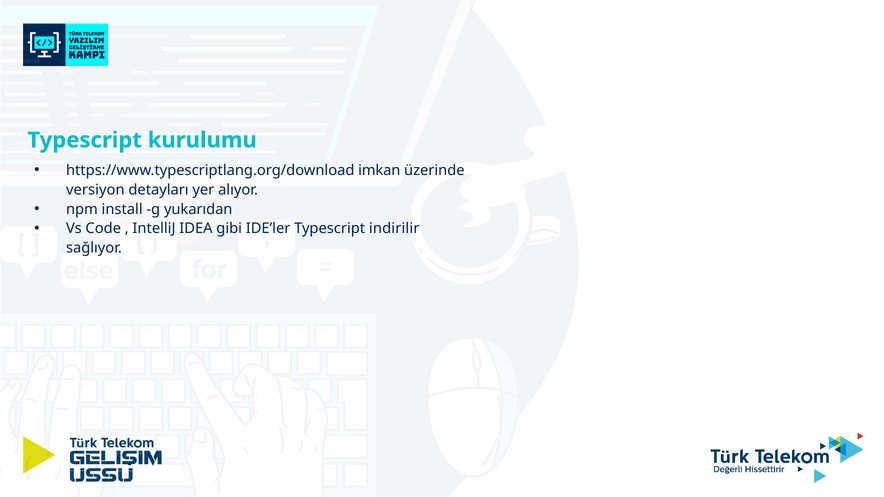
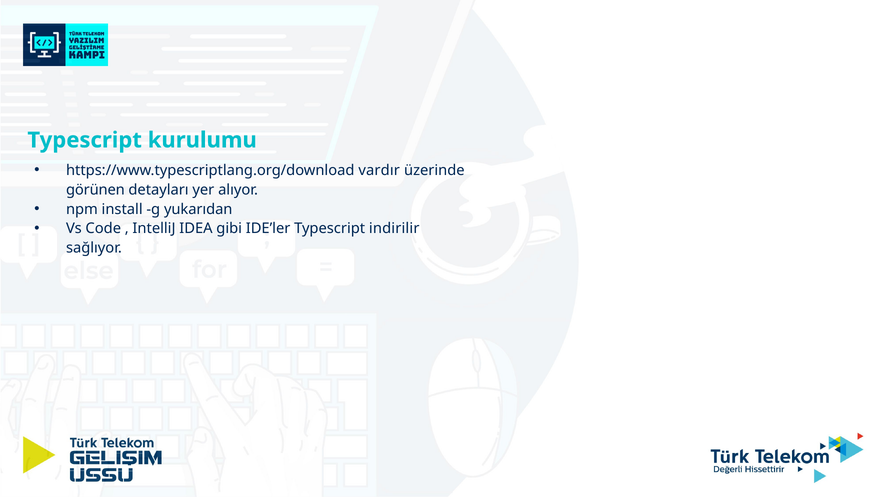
imkan: imkan -> vardır (379, 170)
versiyon: versiyon -> görünen (95, 190)
